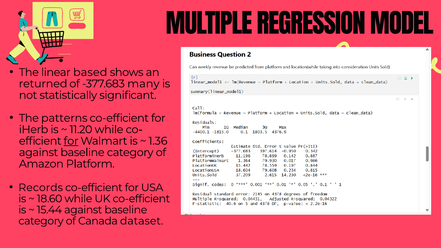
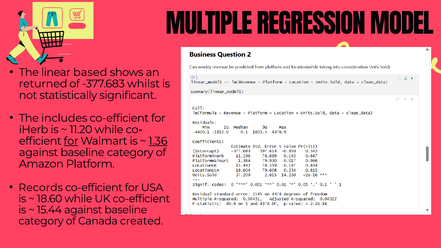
many: many -> whilst (143, 84)
patterns: patterns -> includes (64, 118)
1.36 underline: none -> present (158, 141)
dataset: dataset -> created (142, 221)
